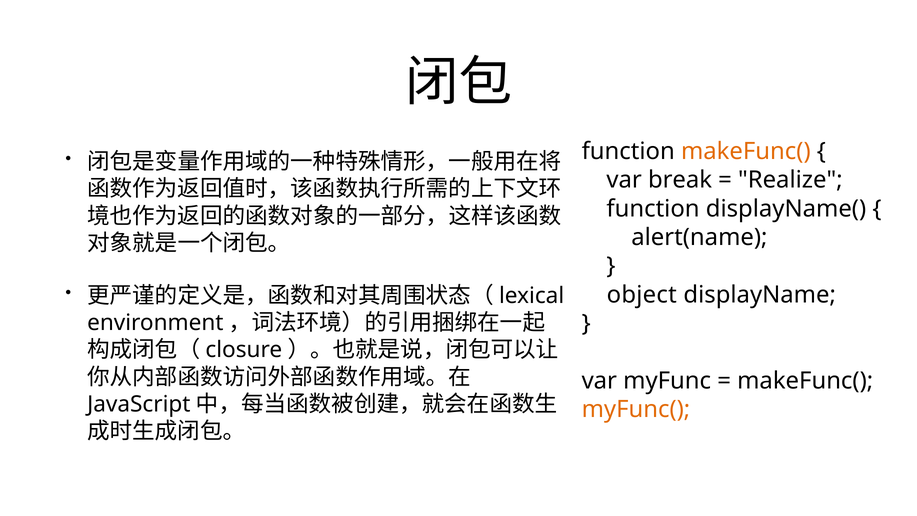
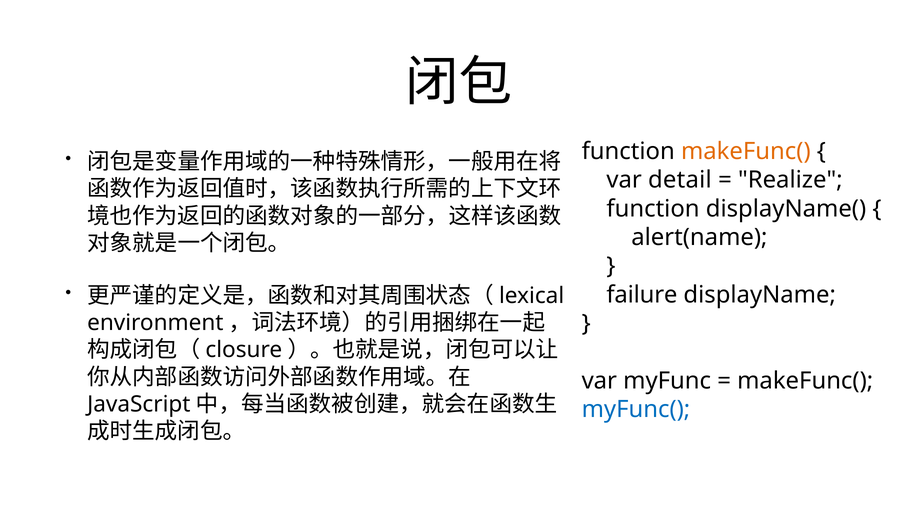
break: break -> detail (680, 180)
object: object -> failure (642, 295)
myFunc( colour: orange -> blue (636, 409)
